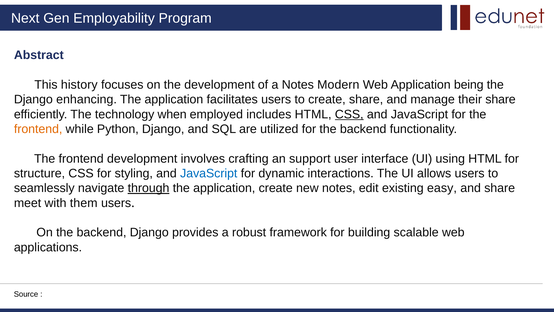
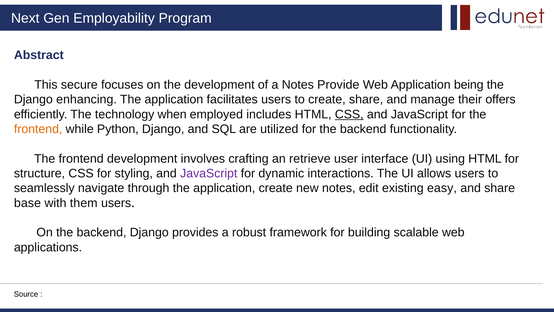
history: history -> secure (79, 85)
Modern: Modern -> Provide (338, 85)
their share: share -> offers (501, 99)
support: support -> retrieve (310, 158)
JavaScript colour: blue -> purple (209, 173)
through underline: present -> none (149, 188)
meet: meet -> base (27, 203)
